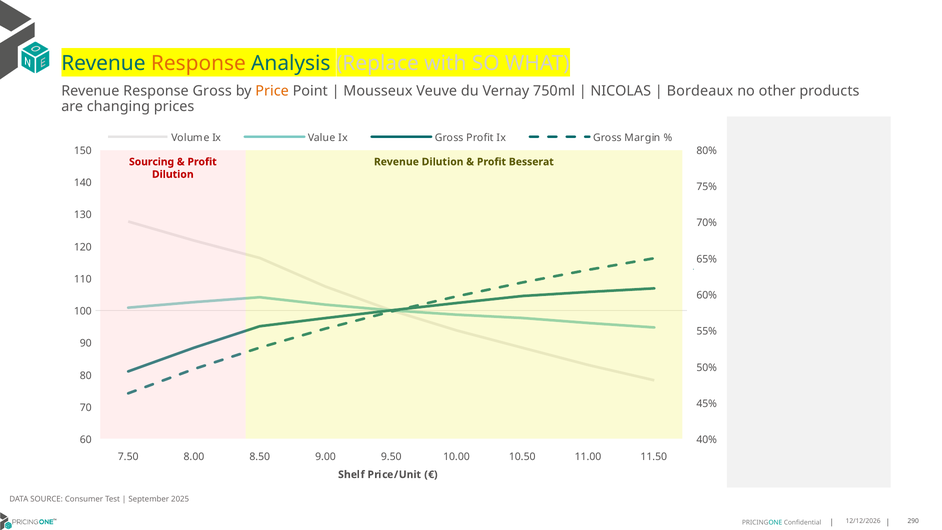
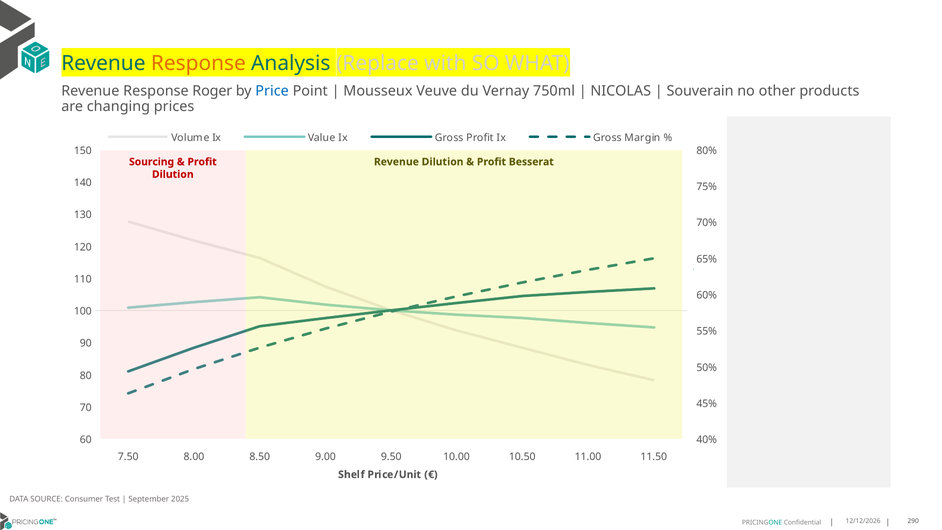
Response Gross: Gross -> Roger (212, 91)
Price colour: orange -> blue (272, 91)
Bordeaux: Bordeaux -> Souverain (700, 91)
